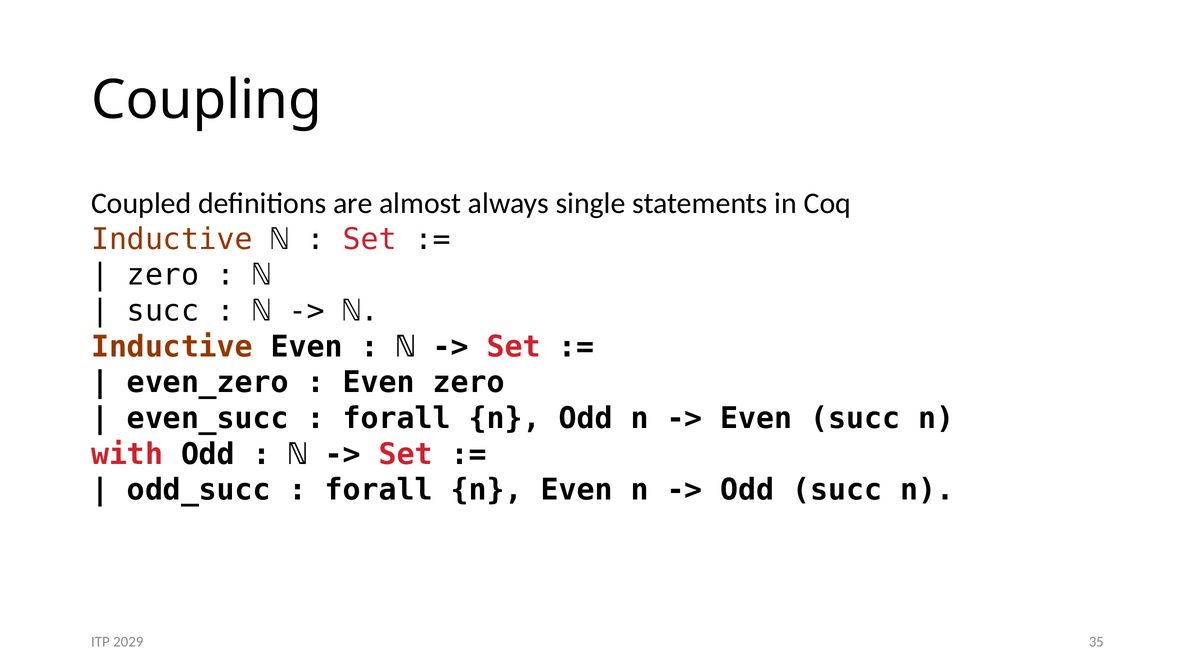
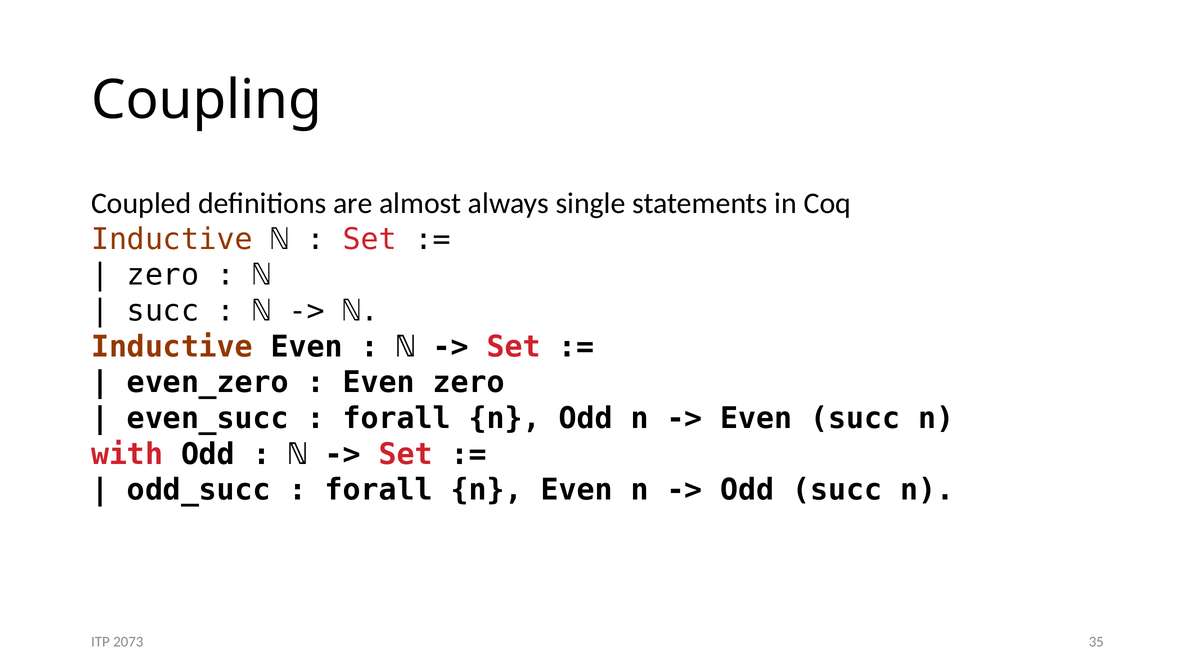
2029: 2029 -> 2073 (128, 642)
